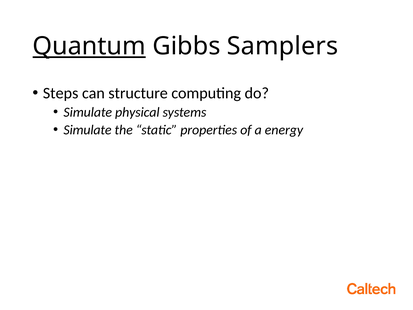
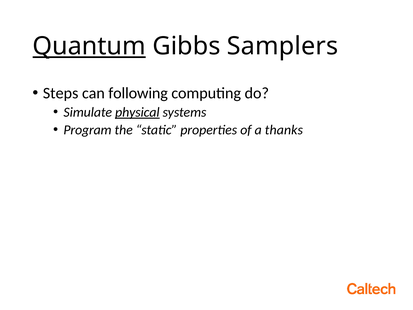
structure: structure -> following (138, 93)
physical underline: none -> present (137, 112)
Simulate: Simulate -> Program (87, 130)
energy: energy -> thanks (284, 130)
